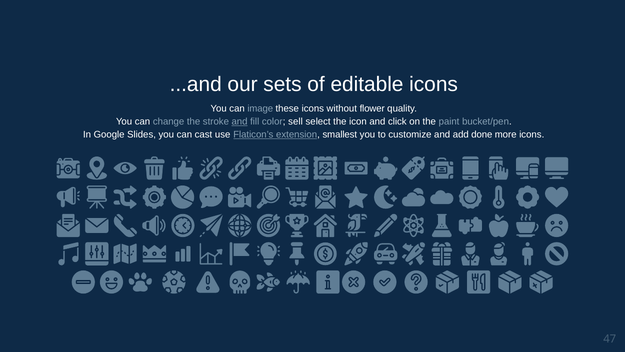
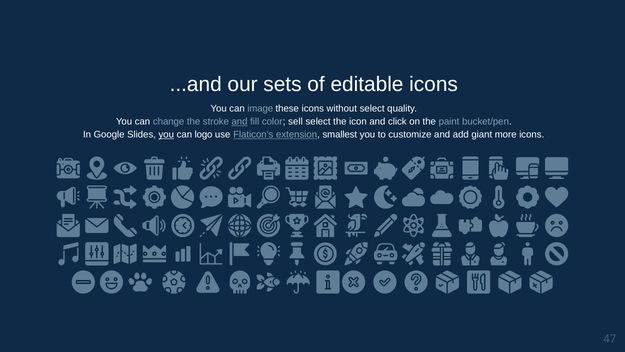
without flower: flower -> select (372, 108)
you underline: none -> present (166, 135)
cast: cast -> logo (204, 135)
done: done -> giant (482, 135)
